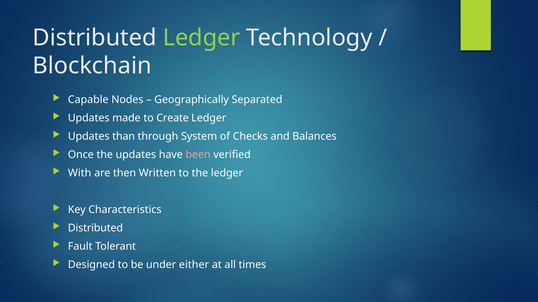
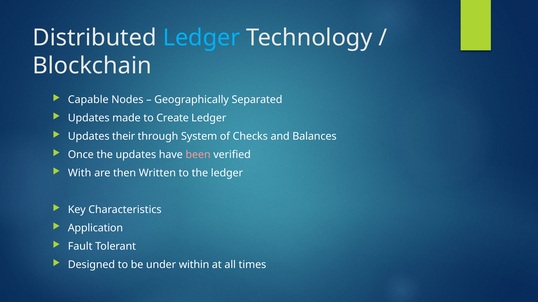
Ledger colour: light green -> light blue (201, 38)
than: than -> their (124, 137)
Distributed: Distributed -> Application (95, 228)
either: either -> within (194, 265)
